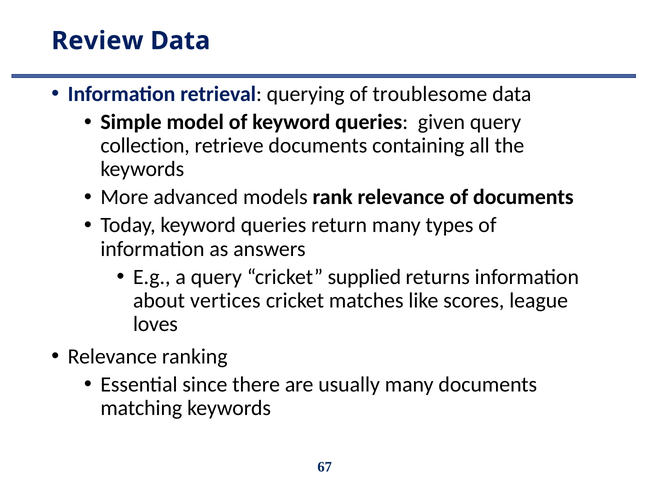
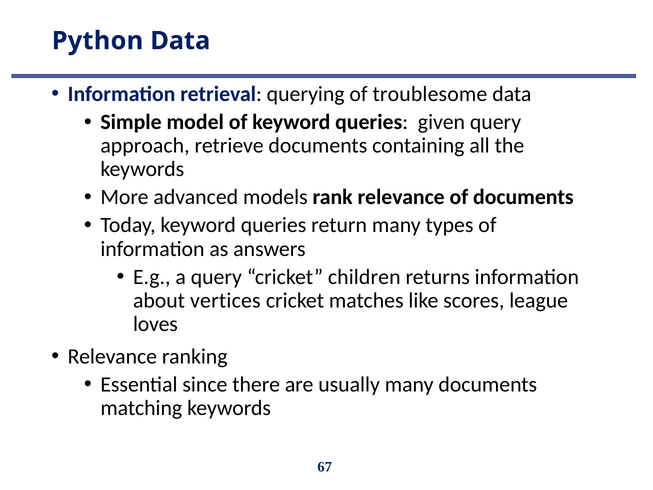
Review: Review -> Python (97, 41)
collection: collection -> approach (145, 146)
supplied: supplied -> children (364, 277)
